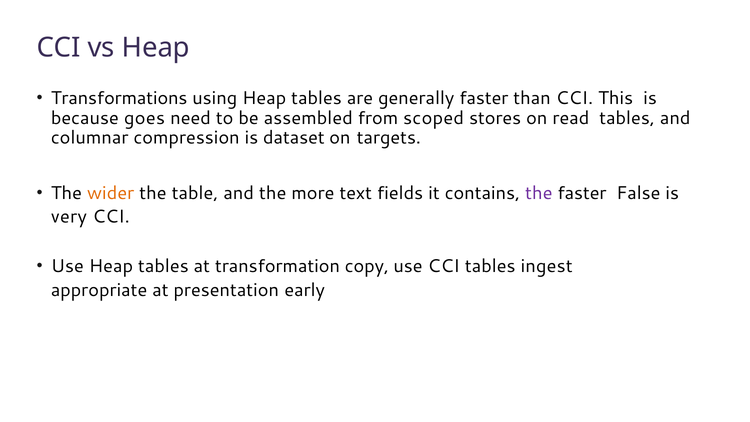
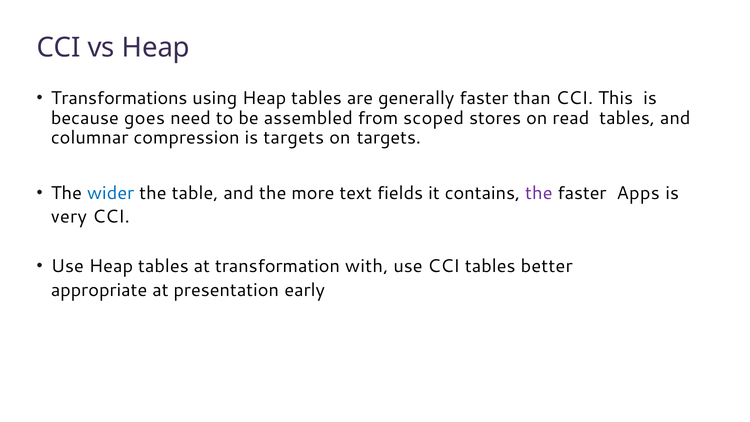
is dataset: dataset -> targets (294, 138)
wider colour: orange -> blue (111, 193)
False: False -> Apps (638, 193)
copy: copy -> with (367, 266)
ingest: ingest -> better (547, 266)
